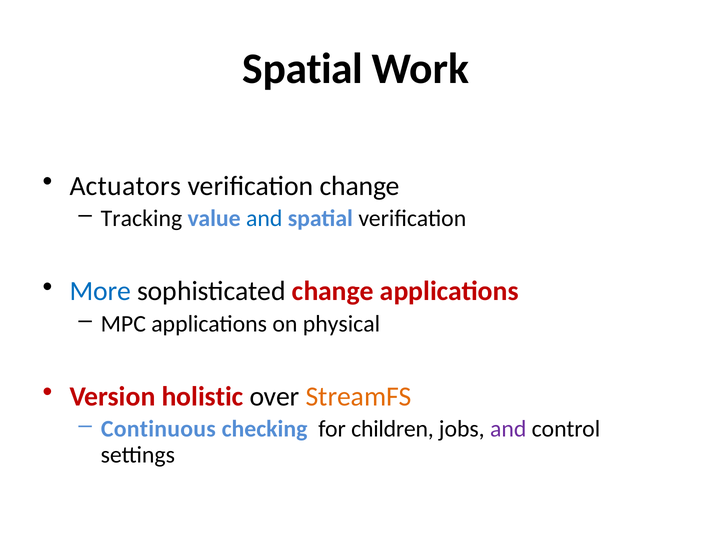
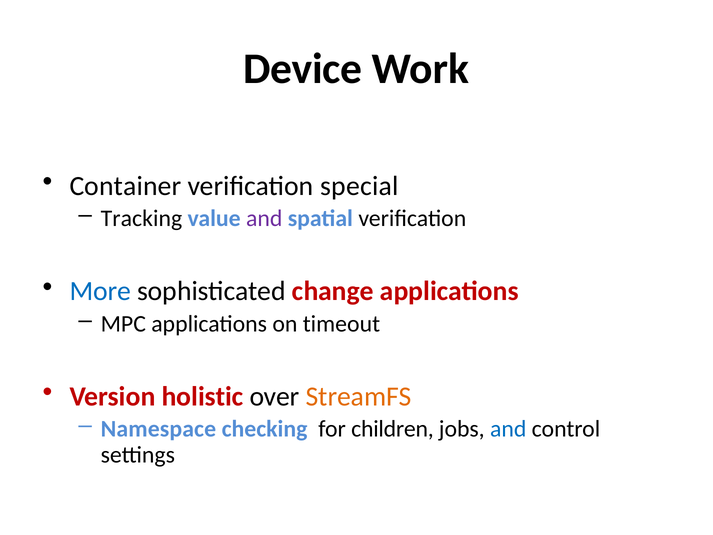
Spatial: Spatial -> Device (303, 69)
Actuators: Actuators -> Container (125, 186)
verification change: change -> special (359, 186)
and colour: blue -> purple (264, 218)
physical: physical -> timeout (341, 324)
Continuous: Continuous -> Namespace (158, 429)
and colour: purple -> blue (508, 429)
